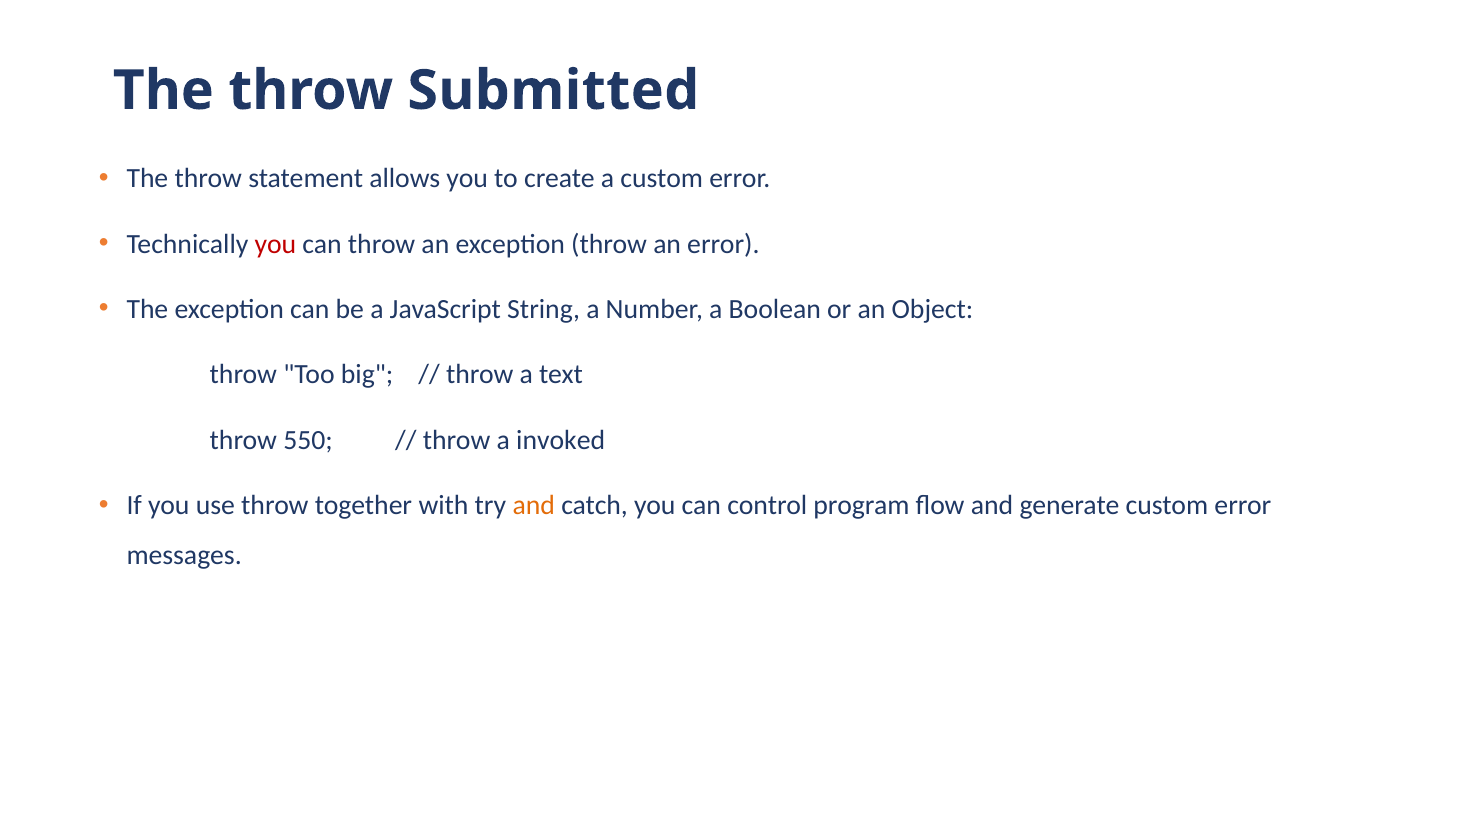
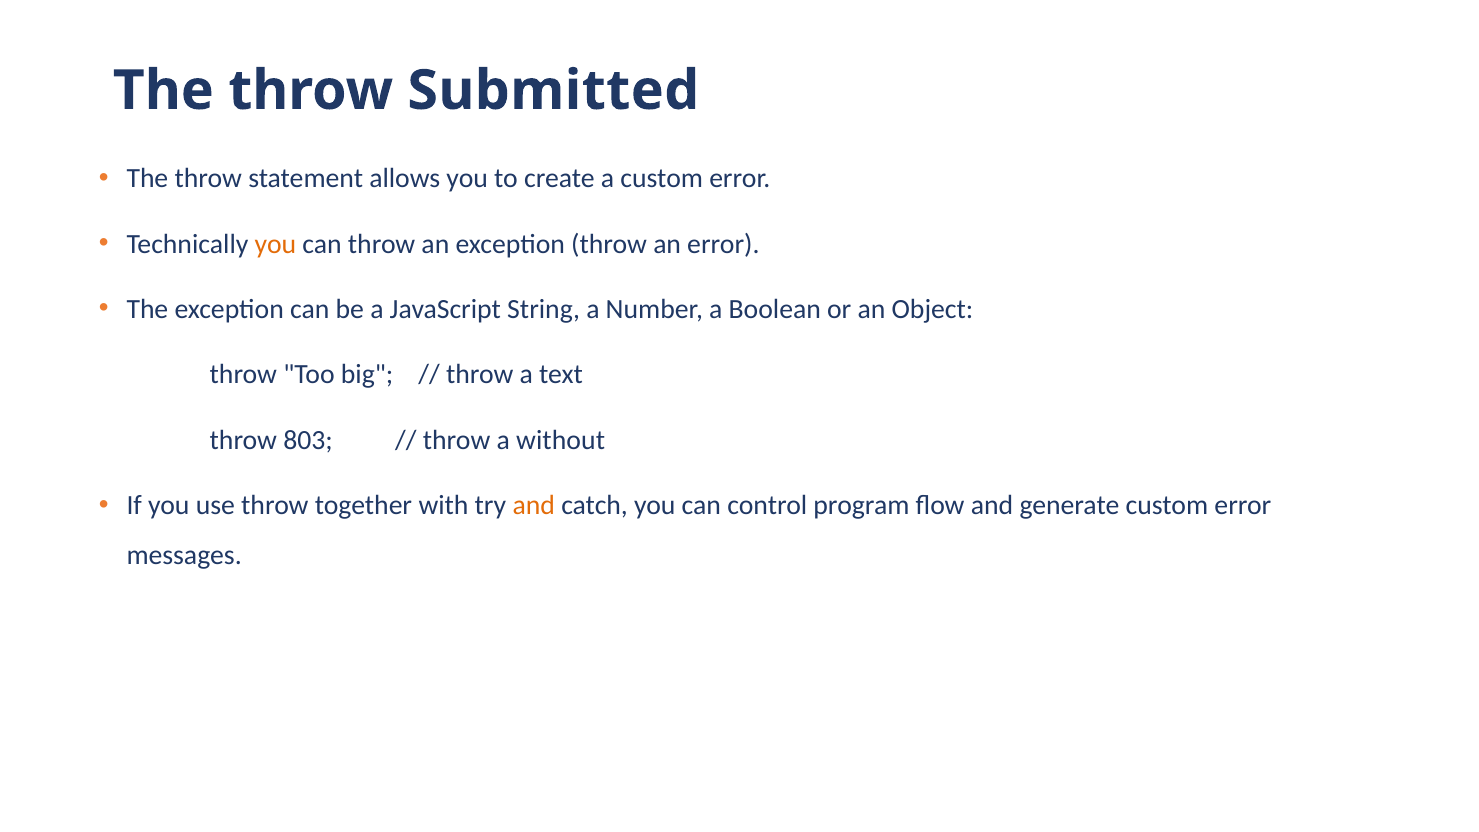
you colour: red -> orange (275, 244)
550: 550 -> 803 (308, 440)
invoked: invoked -> without (561, 440)
